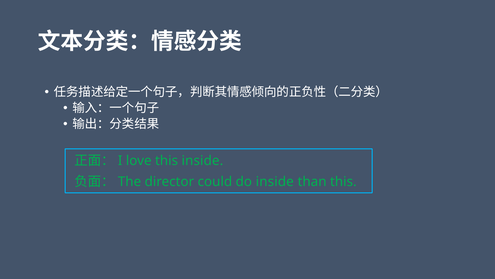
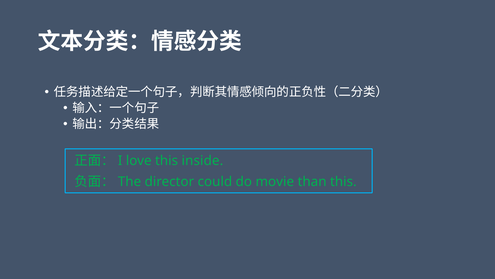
do inside: inside -> movie (275, 181)
